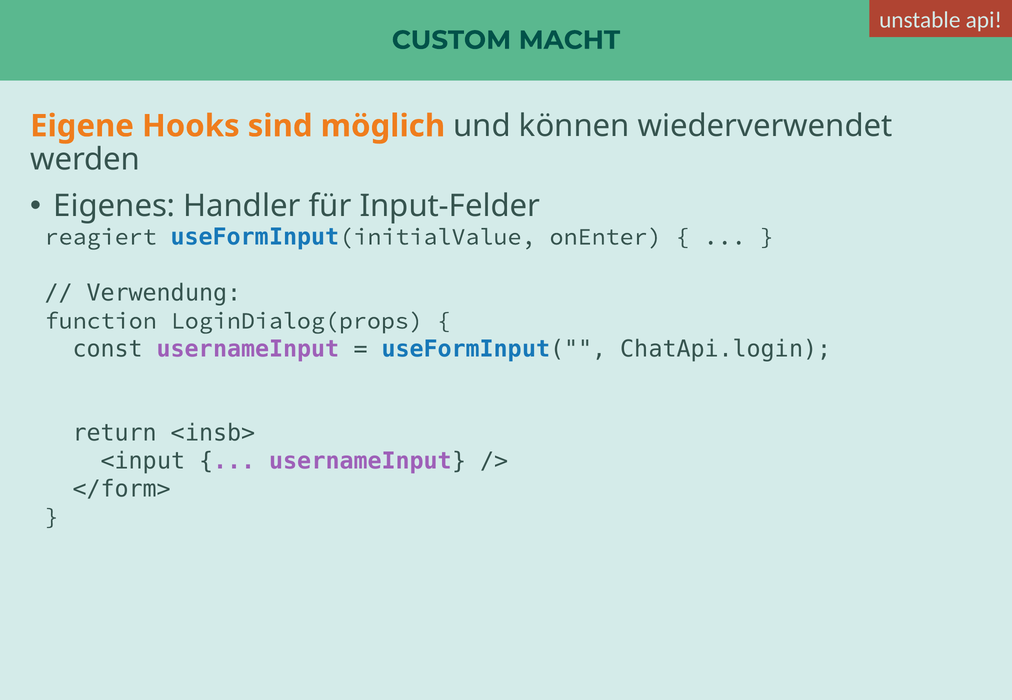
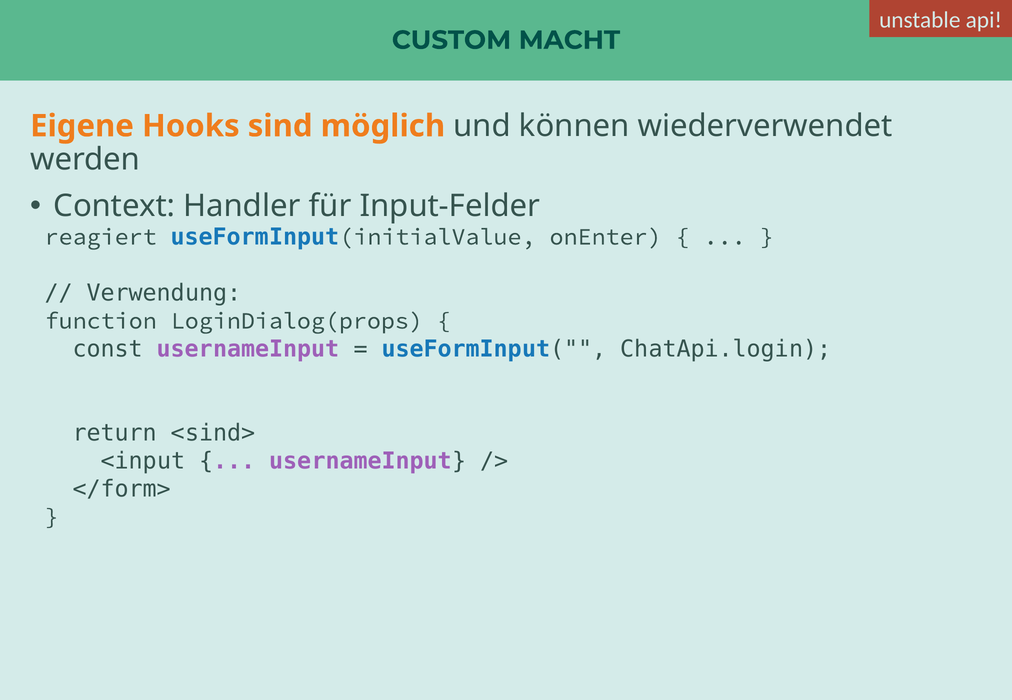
Eigenes: Eigenes -> Context (114, 206)
<insb>: <insb> -> <sind> (213, 433)
